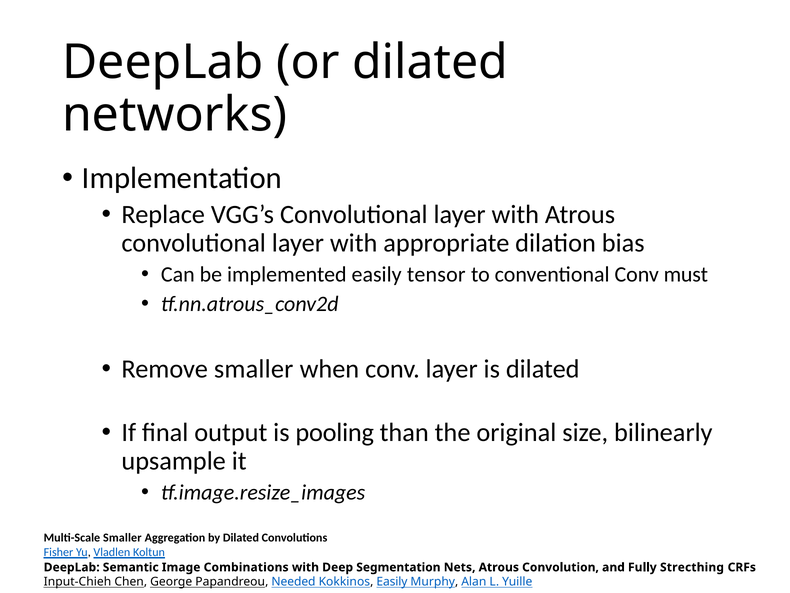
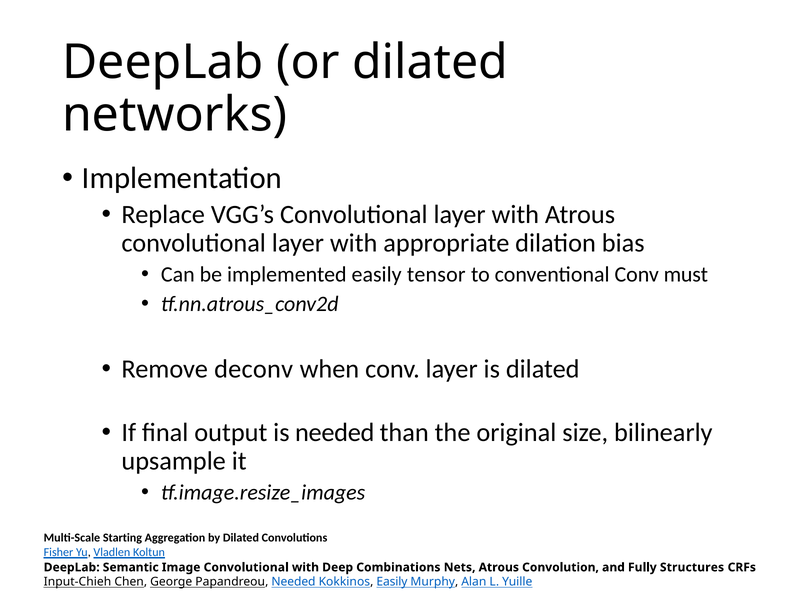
Remove smaller: smaller -> deconv (254, 369)
is pooling: pooling -> needed (335, 432)
Multi-Scale Smaller: Smaller -> Starting (122, 538)
Image Combinations: Combinations -> Convolutional (246, 567)
Segmentation: Segmentation -> Combinations (398, 567)
Strecthing: Strecthing -> Structures (692, 567)
